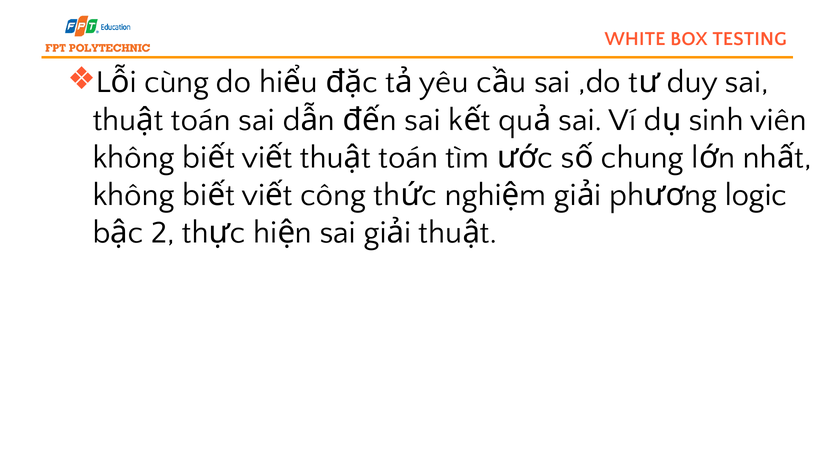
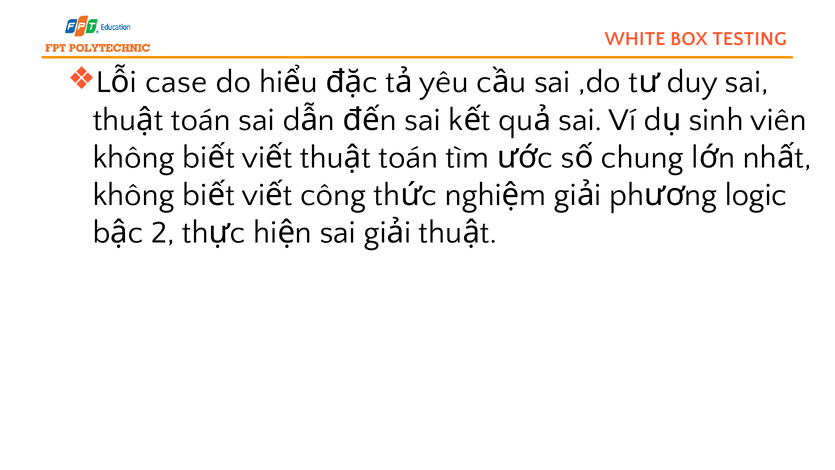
cùng: cùng -> case (176, 82)
